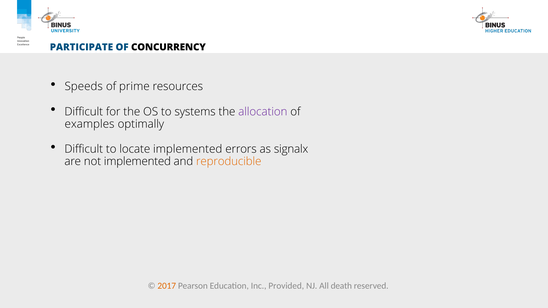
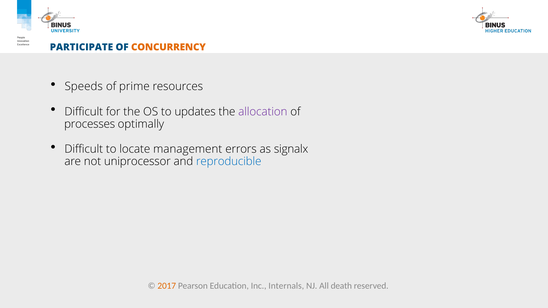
CONCURRENCY colour: black -> orange (168, 47)
systems: systems -> updates (195, 112)
examples: examples -> processes (90, 124)
locate implemented: implemented -> management (188, 149)
not implemented: implemented -> uniprocessor (137, 162)
reproducible colour: orange -> blue (229, 162)
Provided: Provided -> Internals (286, 286)
